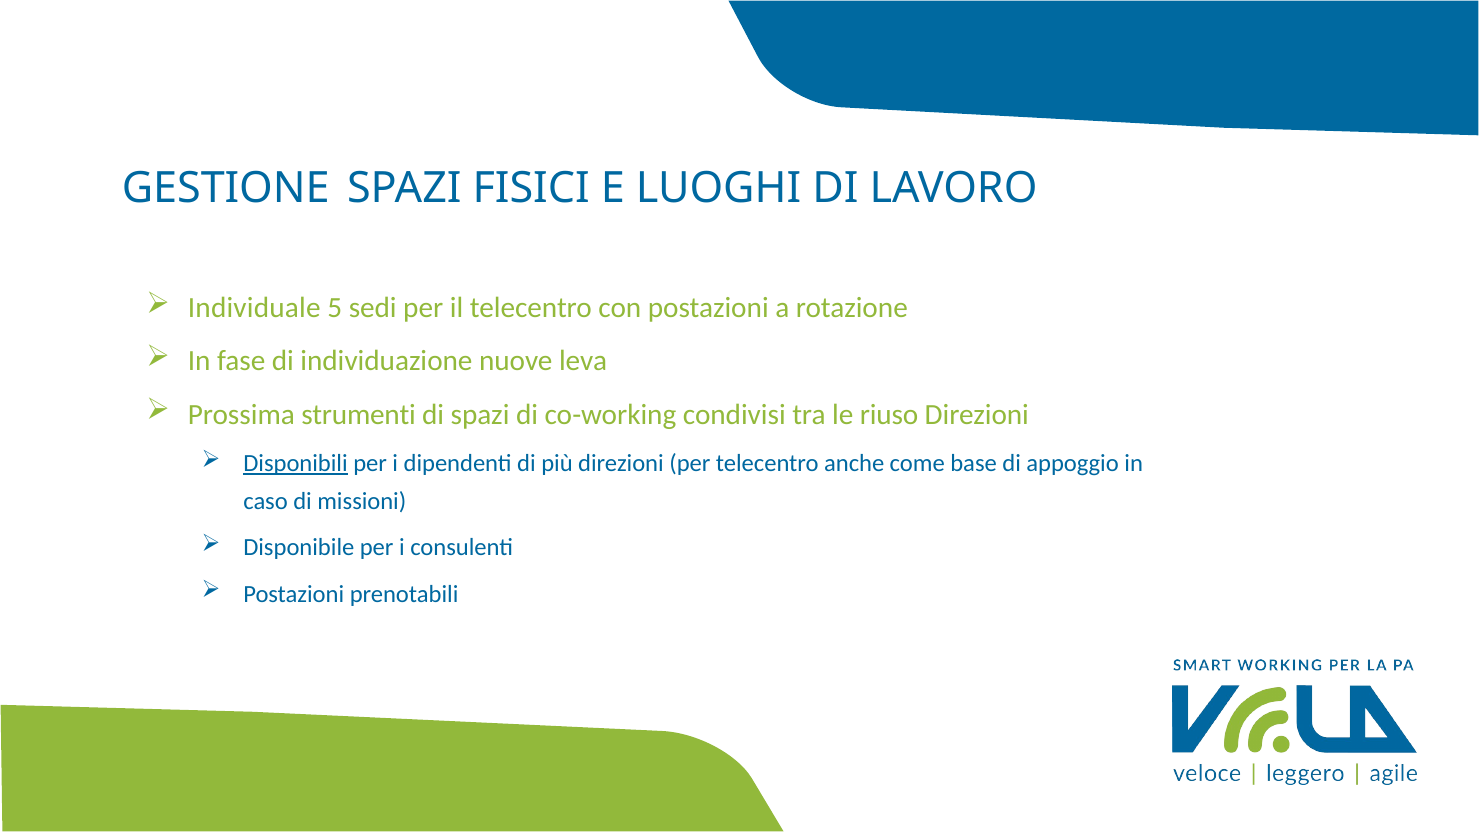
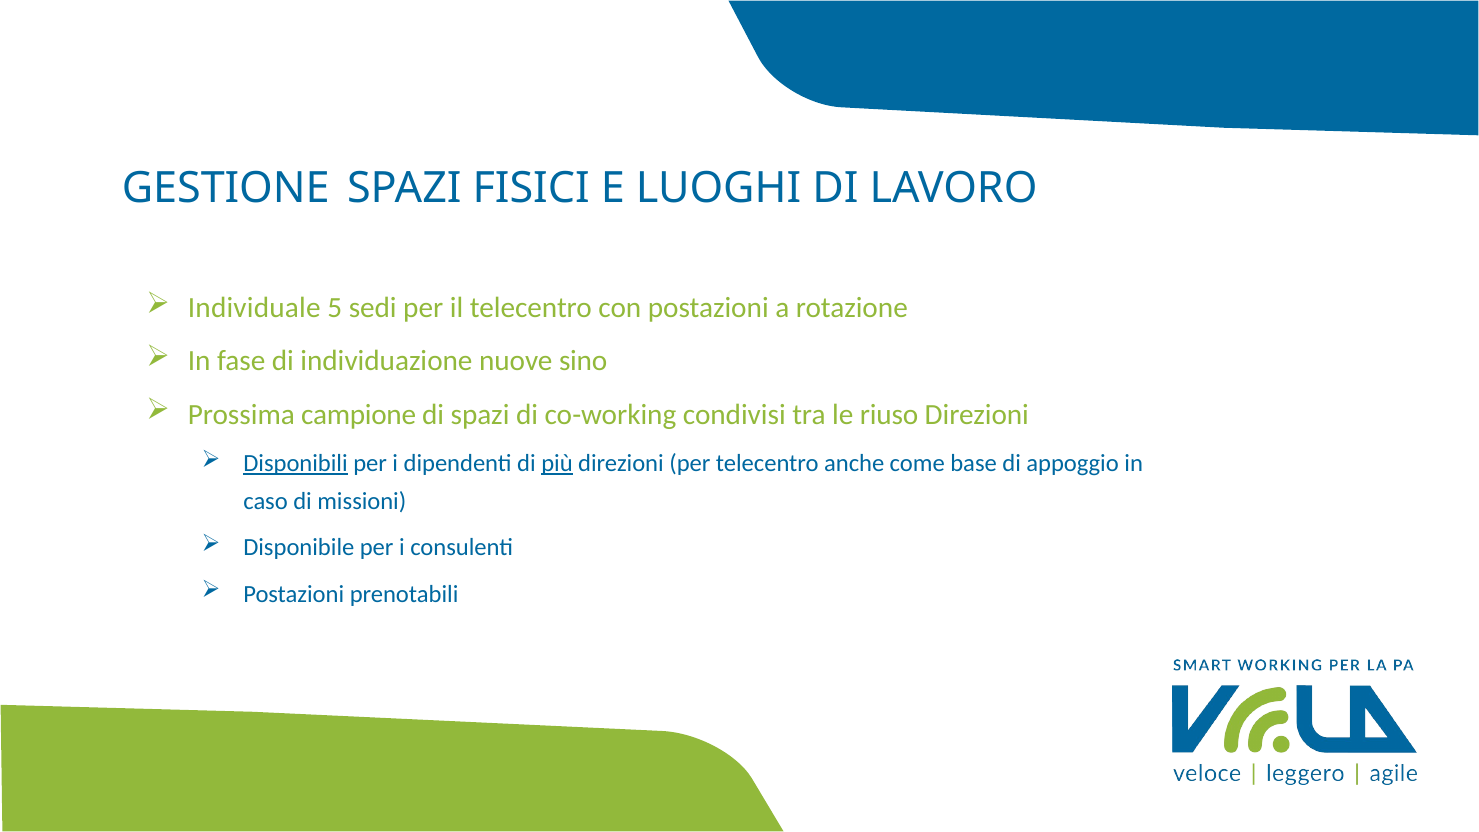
leva: leva -> sino (583, 361)
strumenti: strumenti -> campione (359, 415)
più underline: none -> present (557, 463)
